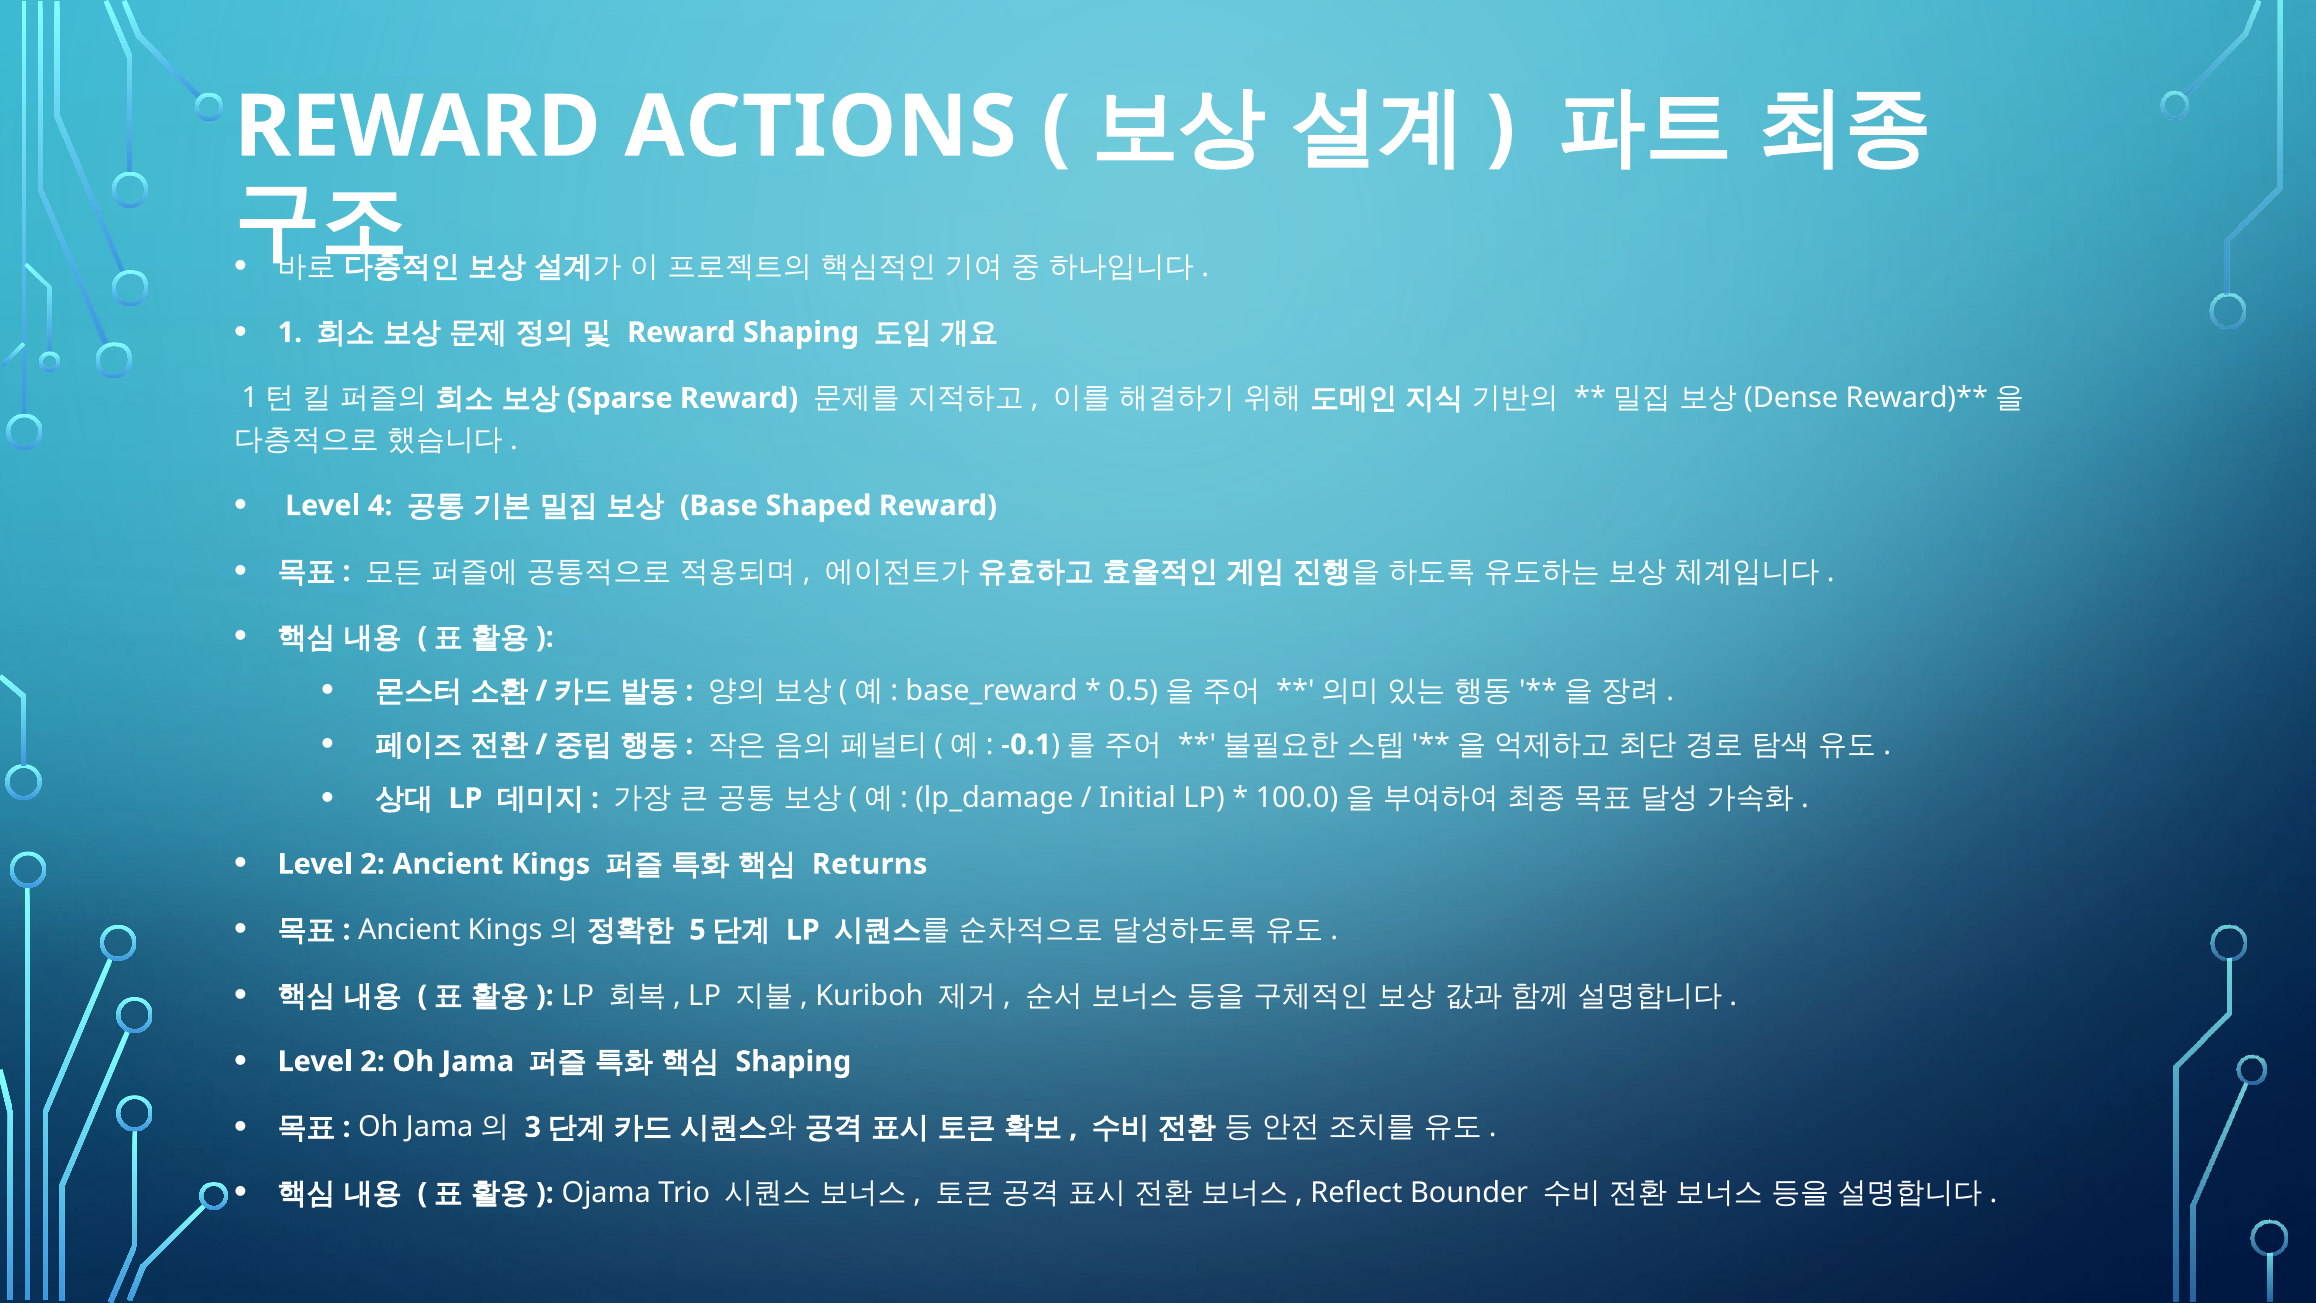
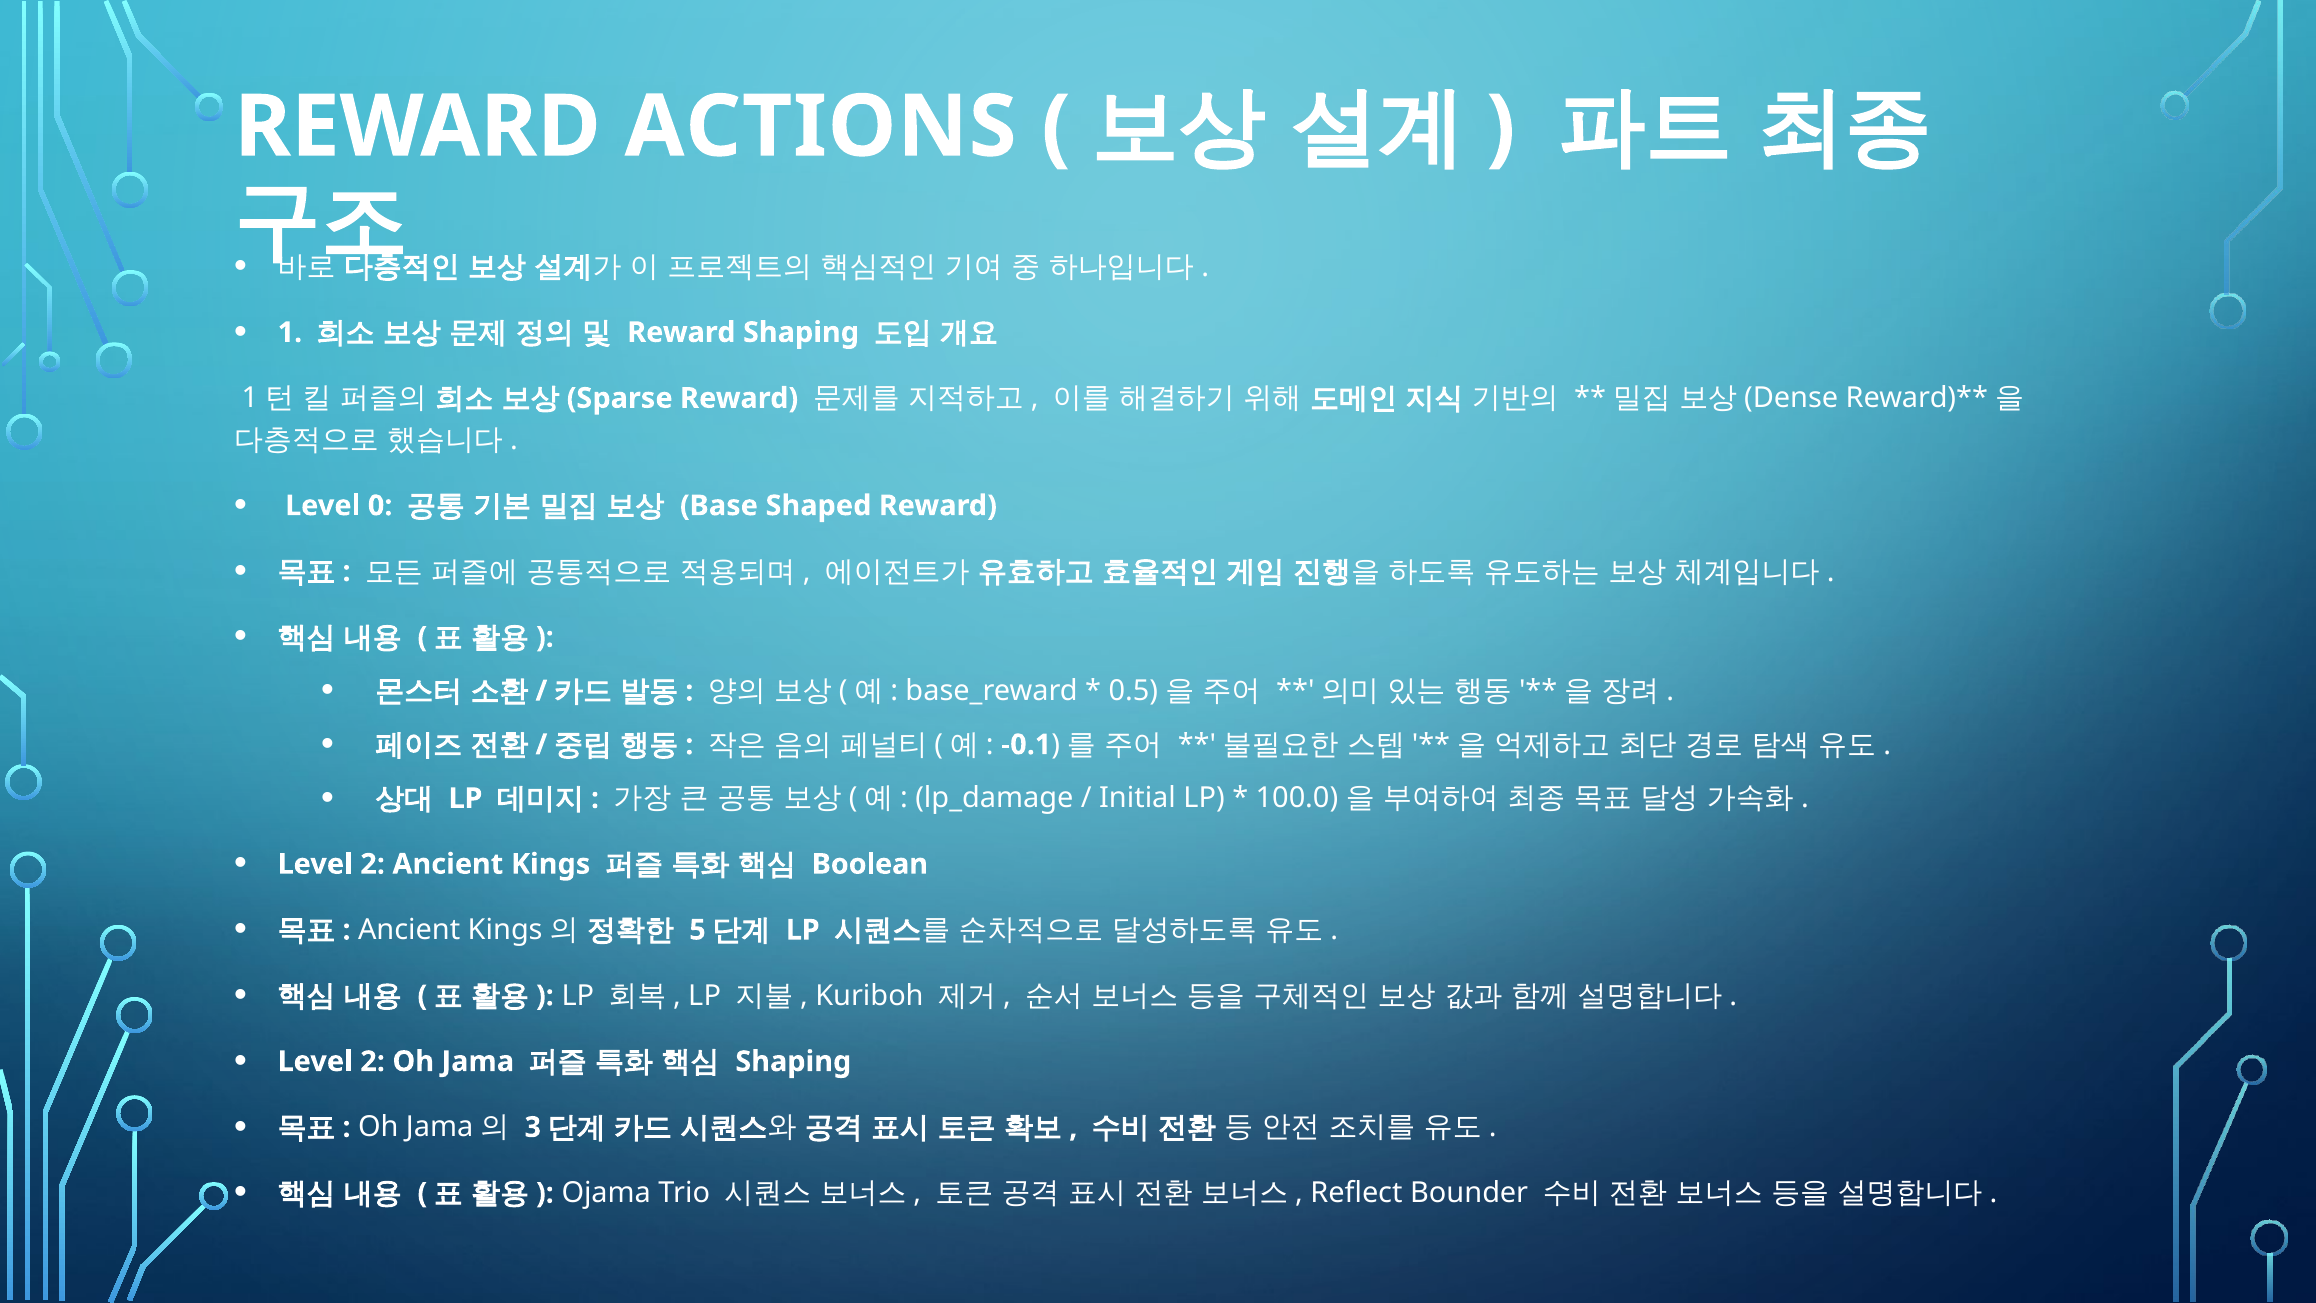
4: 4 -> 0 (380, 506)
Returns: Returns -> Boolean (870, 864)
